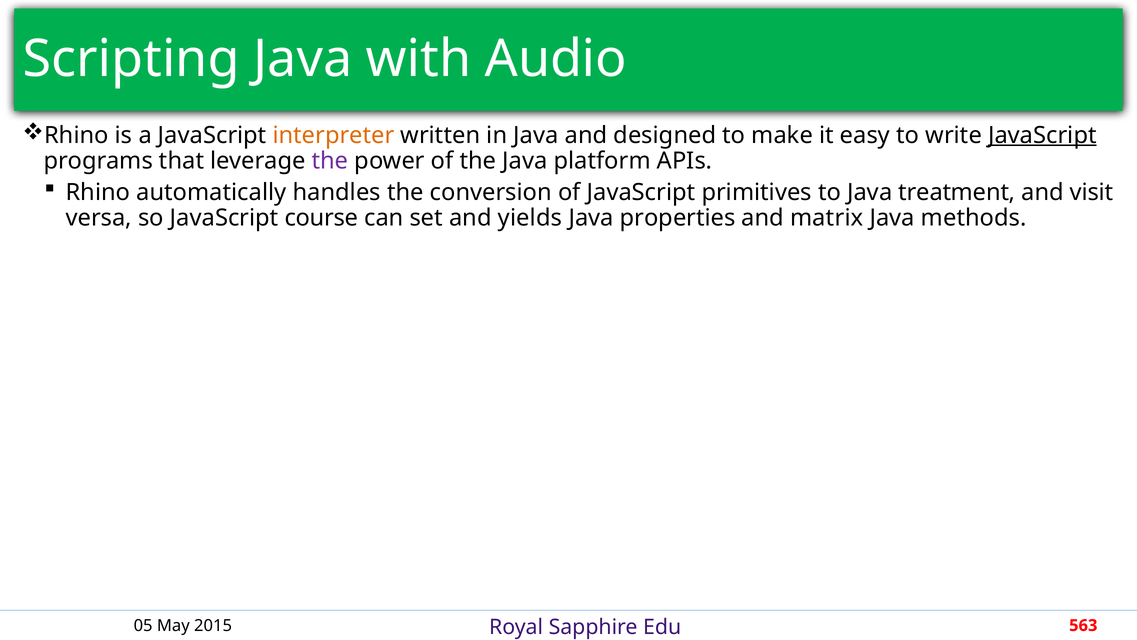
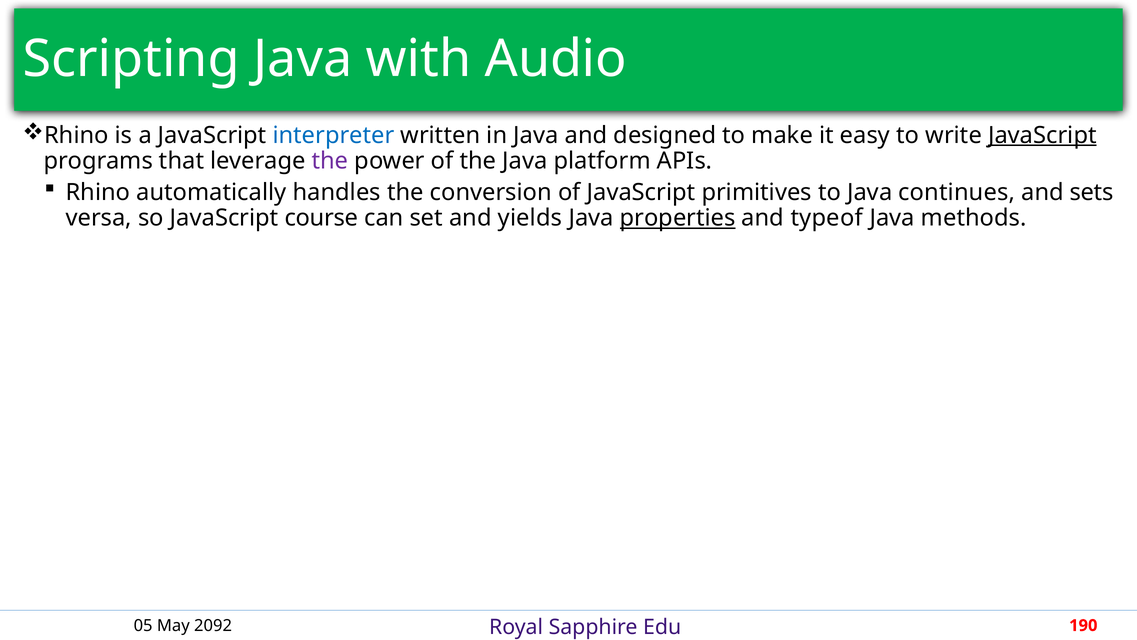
interpreter colour: orange -> blue (334, 135)
treatment: treatment -> continues (957, 192)
visit: visit -> sets (1092, 192)
properties underline: none -> present (678, 218)
matrix: matrix -> typeof (827, 218)
2015: 2015 -> 2092 (213, 625)
563: 563 -> 190 (1083, 625)
